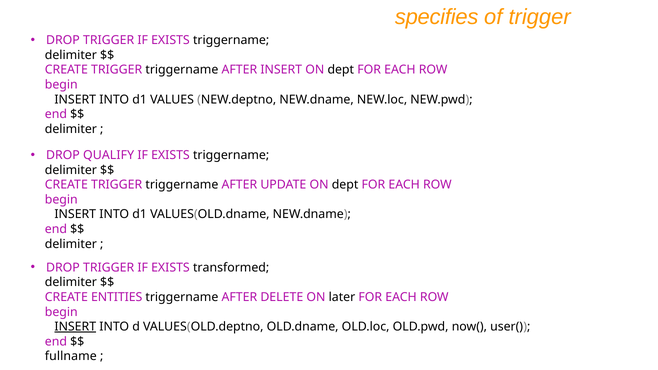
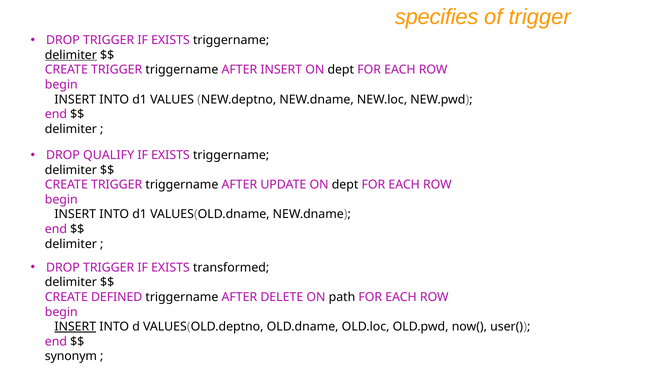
delimiter underline: none -> present (71, 55)
ENTITIES: ENTITIES -> DEFINED (117, 297)
later: later -> path (342, 297)
fullname: fullname -> synonym (71, 356)
